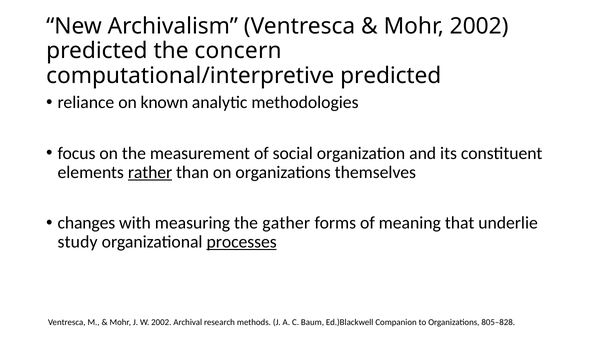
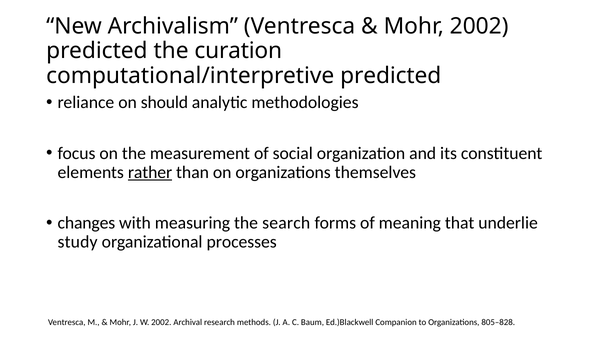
concern: concern -> curation (238, 51)
known: known -> should (164, 102)
gather: gather -> search (286, 223)
processes underline: present -> none (242, 242)
